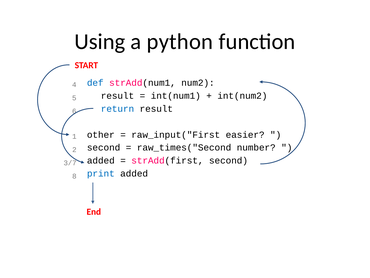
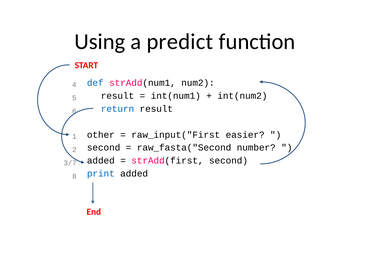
python: python -> predict (180, 42)
raw_times("Second: raw_times("Second -> raw_fasta("Second (184, 147)
